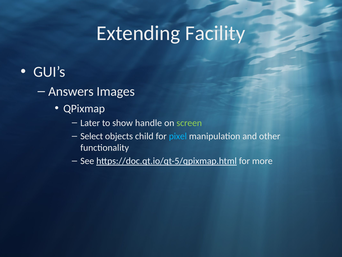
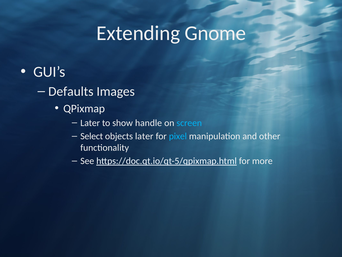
Facility: Facility -> Gnome (215, 33)
Answers: Answers -> Defaults (71, 91)
screen colour: light green -> light blue (189, 123)
objects child: child -> later (144, 136)
